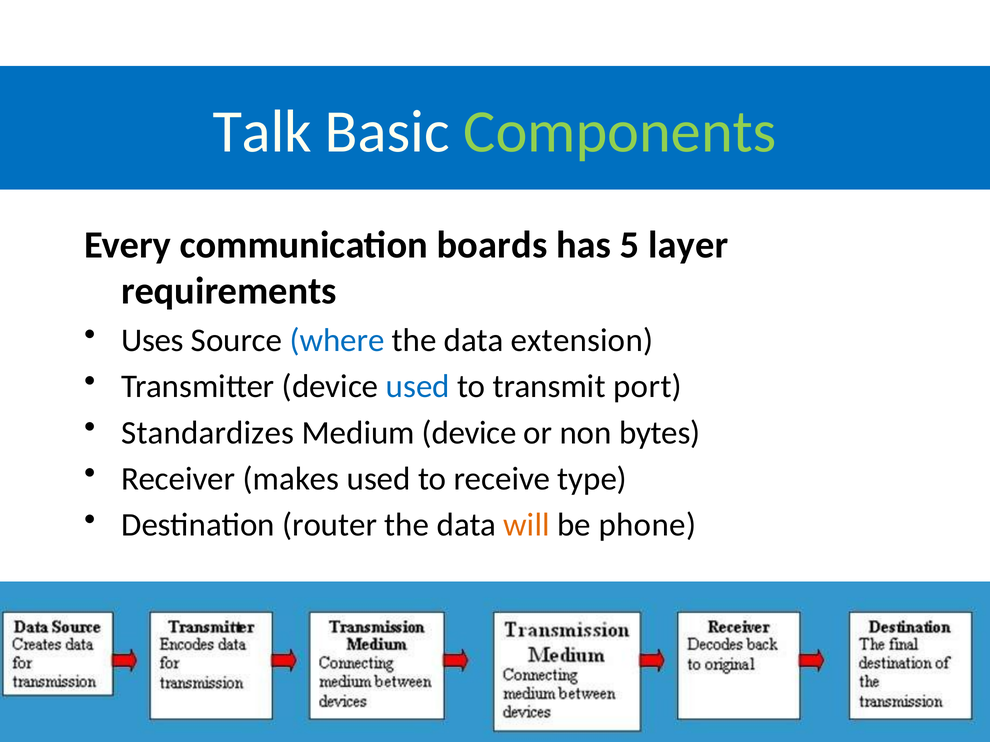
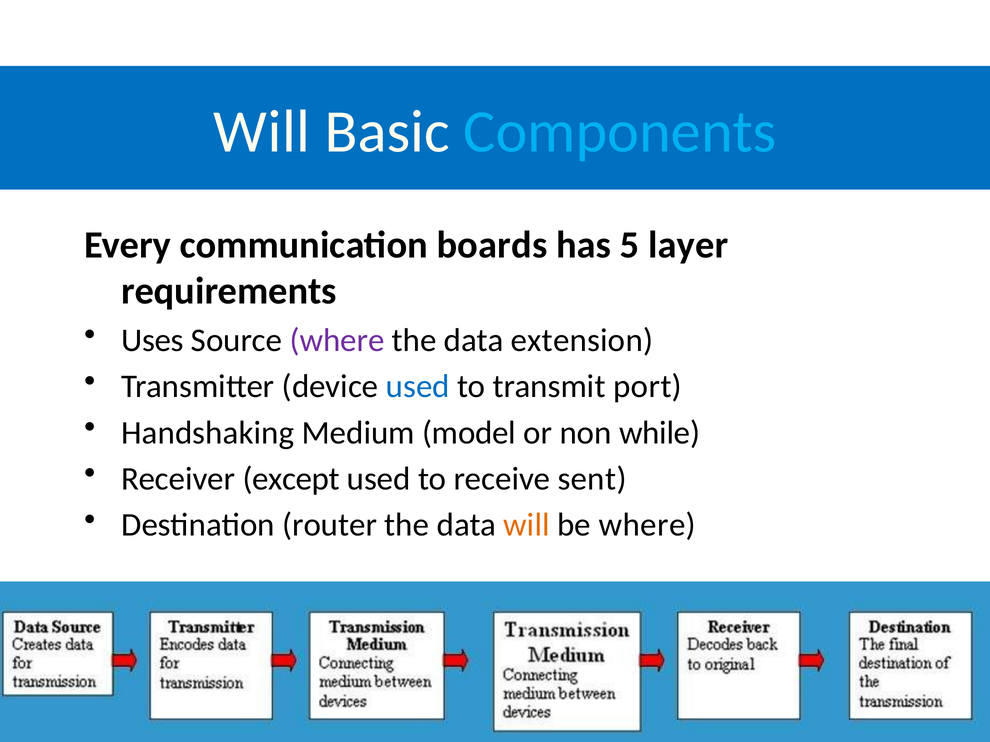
Talk: Talk -> Will (262, 132)
Components colour: light green -> light blue (620, 132)
where colour: blue -> purple (337, 341)
Standardizes: Standardizes -> Handshaking (208, 433)
Medium device: device -> model (469, 433)
bytes: bytes -> while (660, 433)
makes: makes -> except (291, 479)
type: type -> sent (592, 479)
be phone: phone -> where (647, 525)
